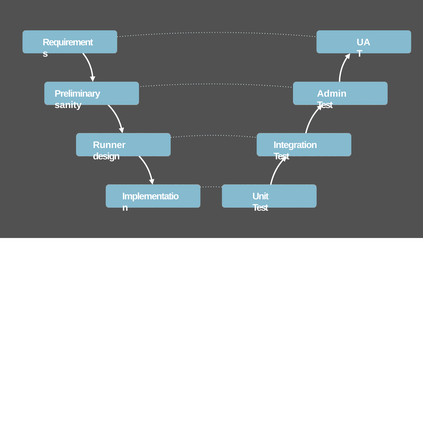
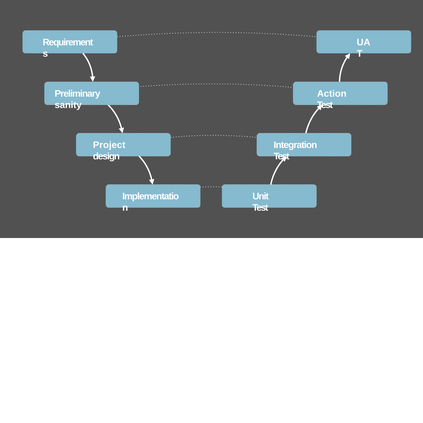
Admin: Admin -> Action (332, 94)
Runner: Runner -> Project (109, 145)
